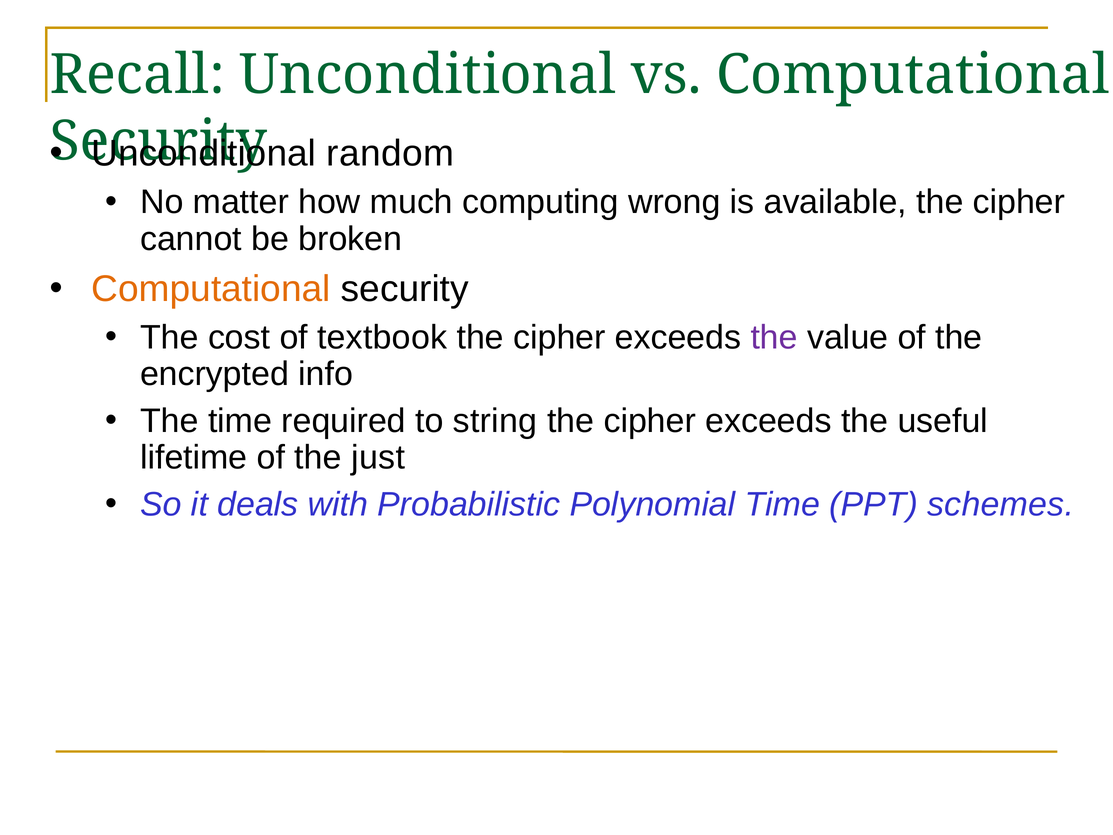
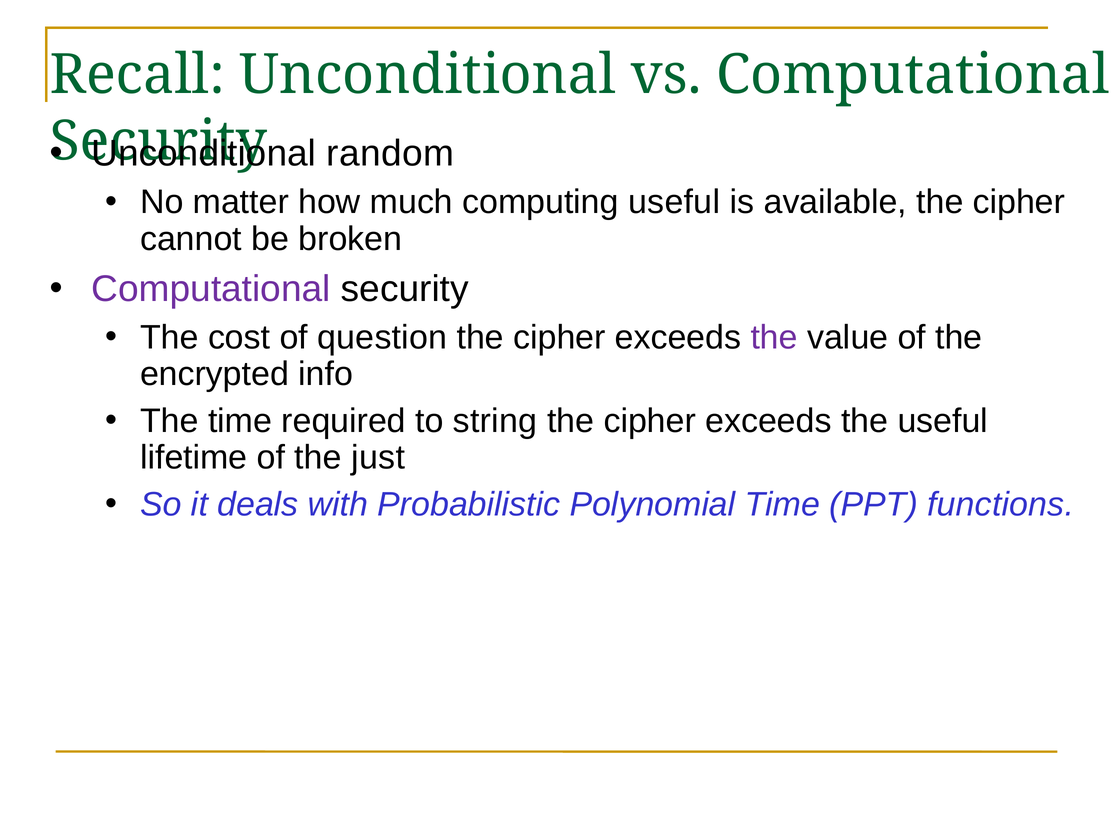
computing wrong: wrong -> useful (674, 202)
Computational colour: orange -> purple (211, 289)
textbook: textbook -> question (382, 337)
schemes: schemes -> functions (1001, 504)
